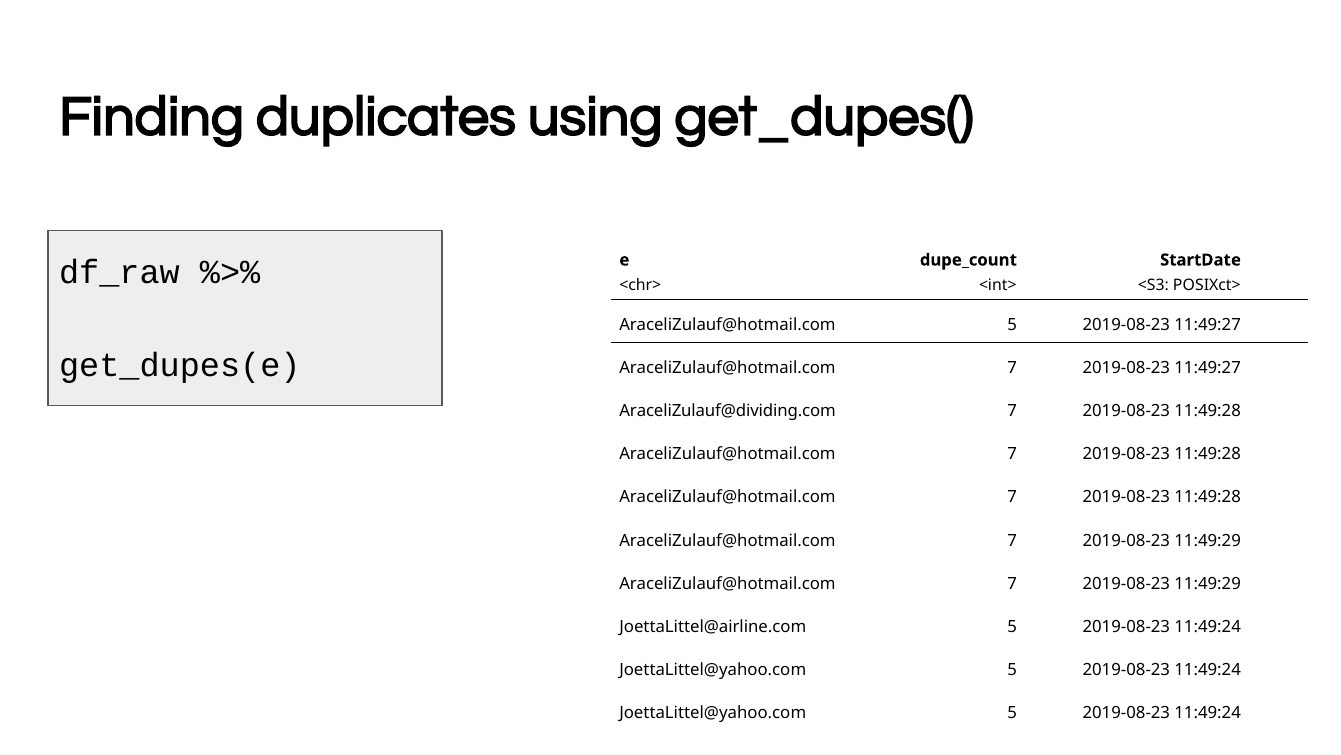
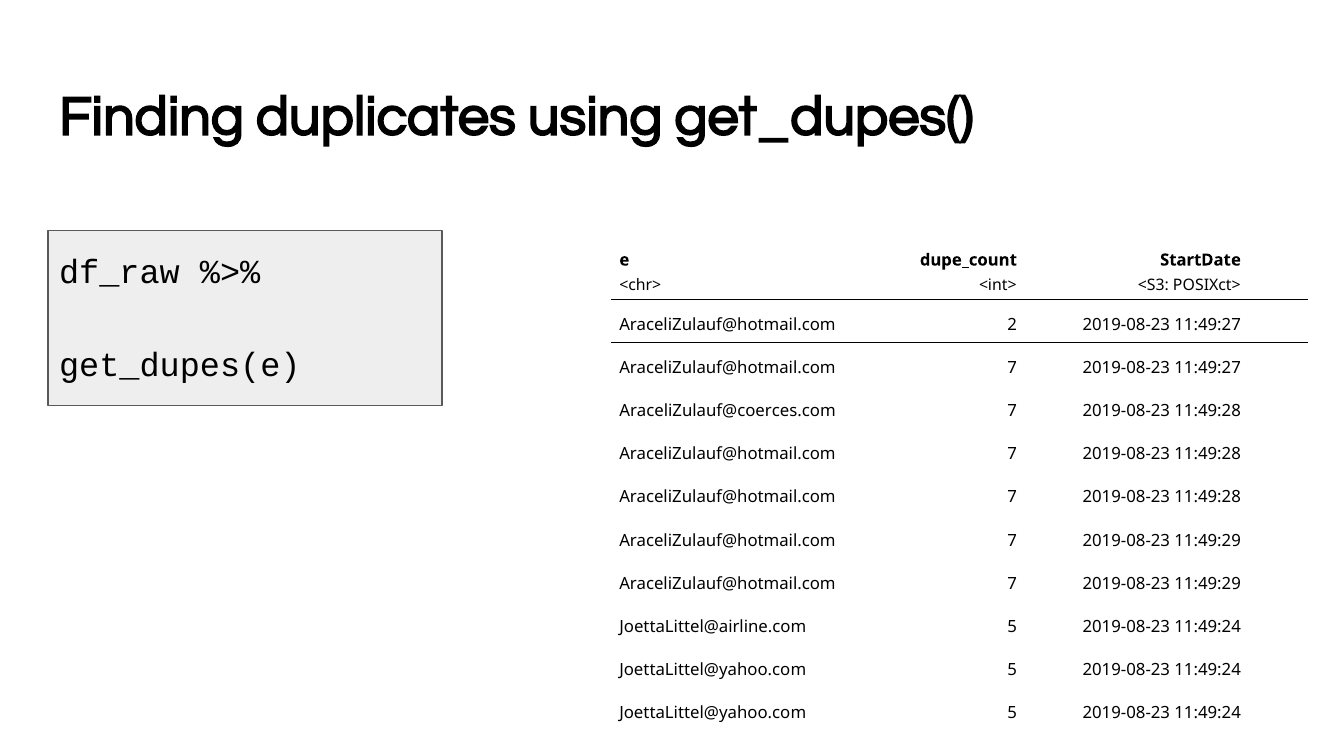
AraceliZulauf@hotmail.com 5: 5 -> 2 (1012, 325)
AraceliZulauf@dividing.com: AraceliZulauf@dividing.com -> AraceliZulauf@coerces.com (728, 411)
